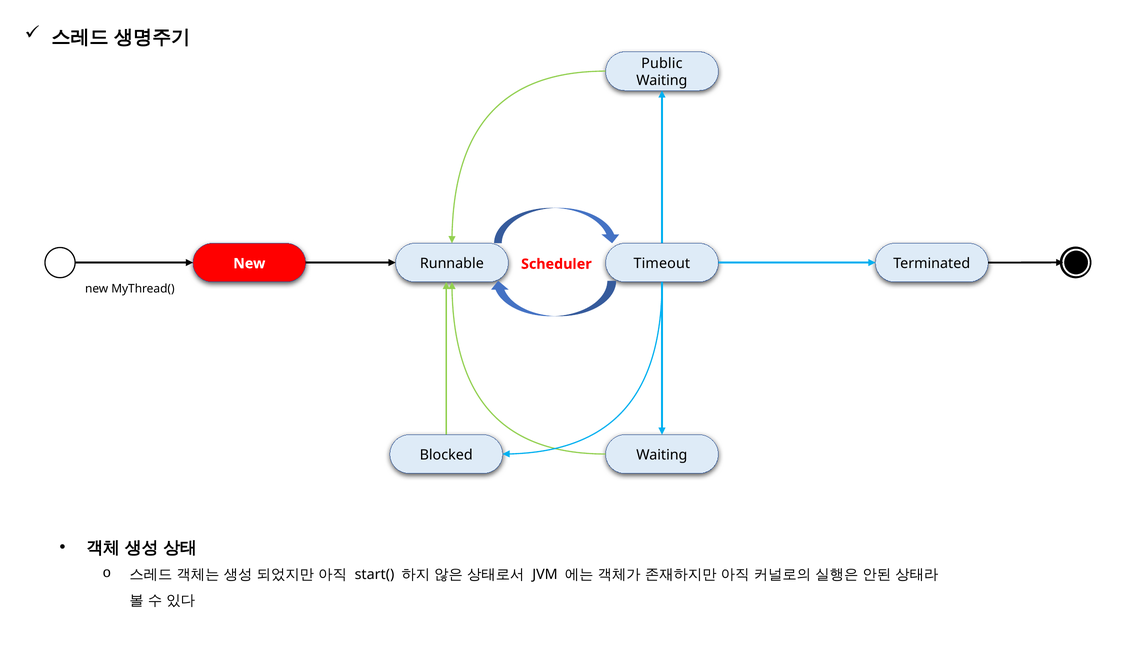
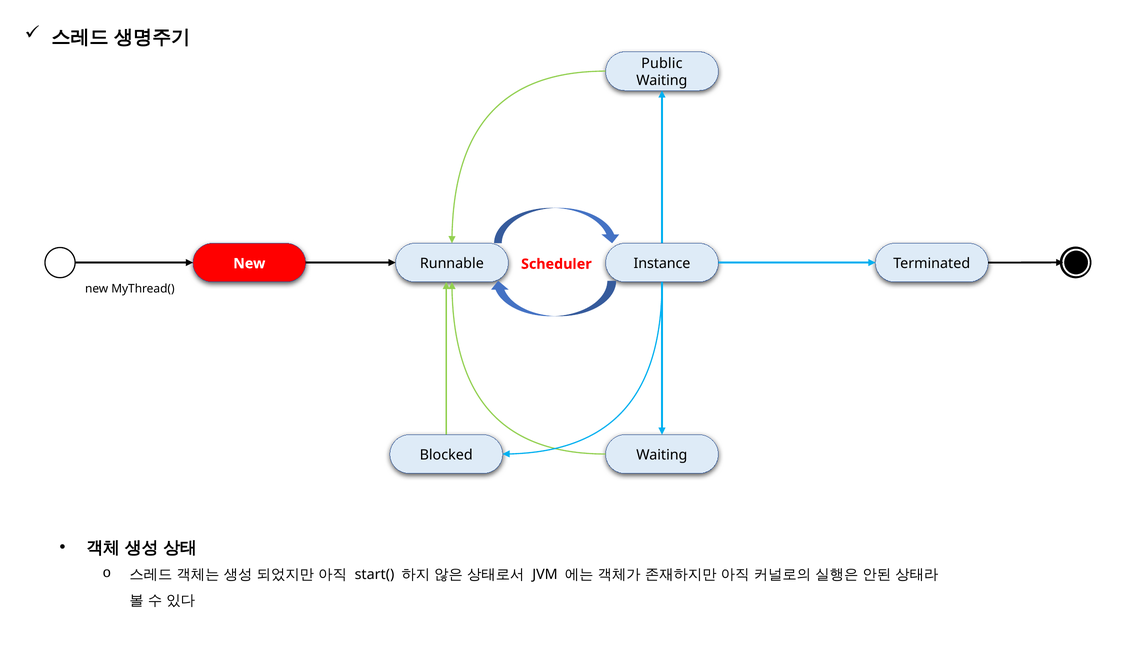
Timeout: Timeout -> Instance (662, 263)
